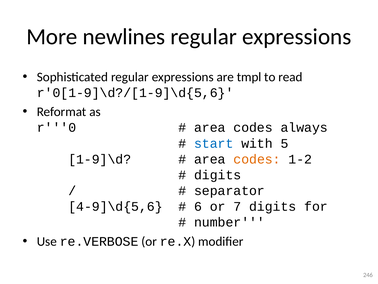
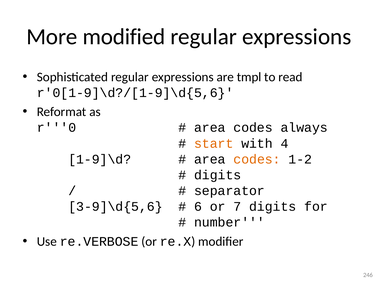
newlines: newlines -> modified (124, 37)
start colour: blue -> orange (214, 143)
5: 5 -> 4 (285, 143)
4-9]\d{5,6: 4-9]\d{5,6 -> 3-9]\d{5,6 (115, 206)
